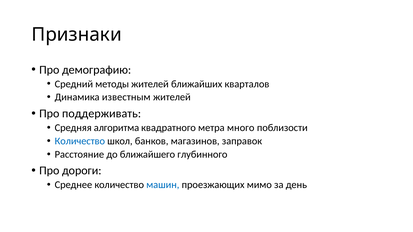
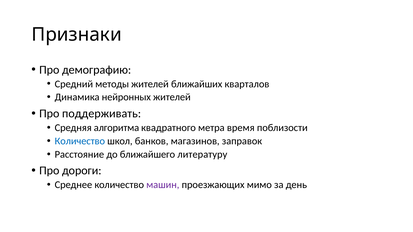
известным: известным -> нейронных (126, 97)
много: много -> время (241, 128)
глубинного: глубинного -> литературу (202, 155)
машин colour: blue -> purple (163, 185)
